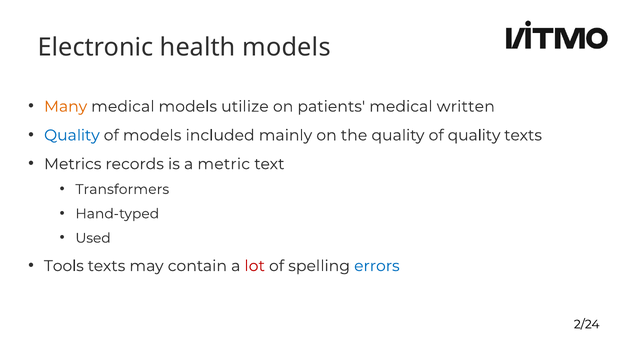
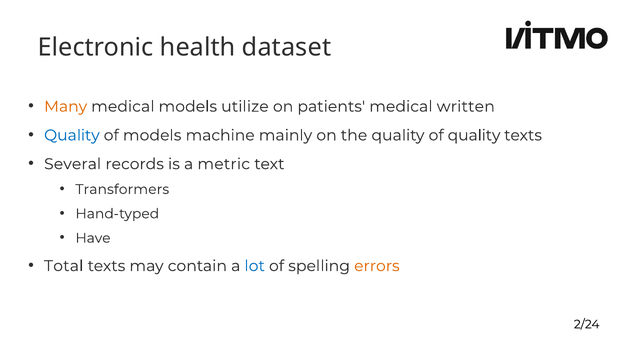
health models: models -> dataset (287, 48)
included: included -> machine (220, 135)
Metrics: Metrics -> Several (73, 164)
Used: Used -> Have (93, 238)
Tools: Tools -> Total (64, 266)
lot colour: red -> blue (255, 266)
errors colour: blue -> orange (377, 266)
